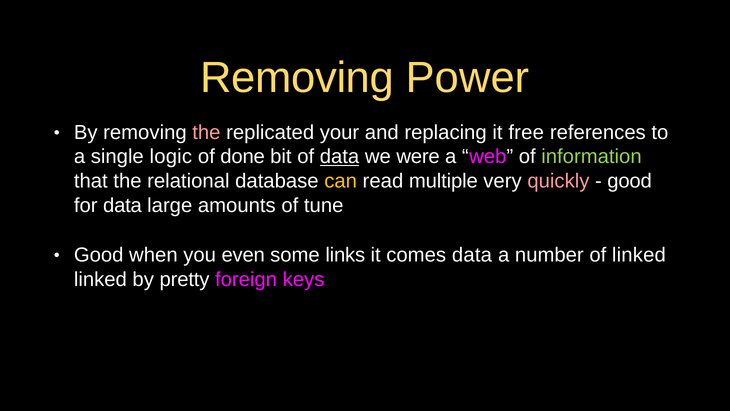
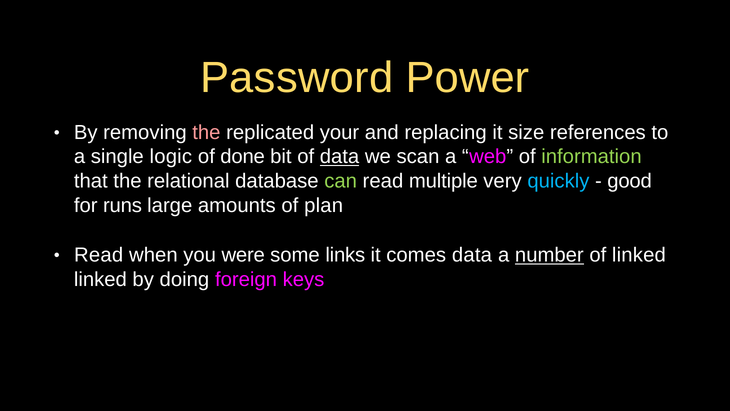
Removing: Removing -> Password (297, 78)
free: free -> size (526, 132)
were: were -> scan (418, 157)
can colour: yellow -> light green (341, 181)
quickly colour: pink -> light blue (558, 181)
for data: data -> runs (122, 205)
tune: tune -> plan (324, 205)
Good: Good -> Read (99, 255)
even: even -> were (243, 255)
number underline: none -> present (549, 255)
pretty: pretty -> doing (184, 279)
